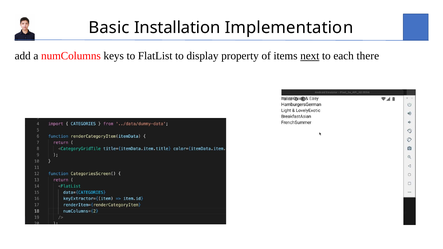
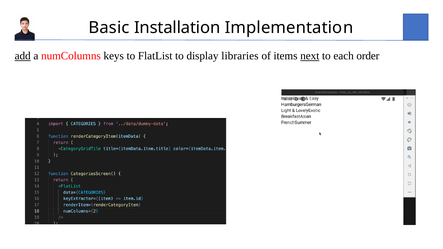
add underline: none -> present (23, 56)
property: property -> libraries (240, 56)
there: there -> order (368, 56)
